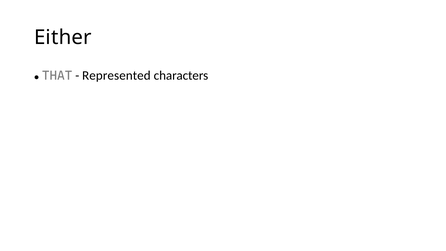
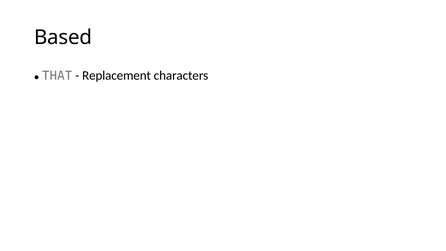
Either: Either -> Based (63, 37)
Represented: Represented -> Replacement (117, 75)
